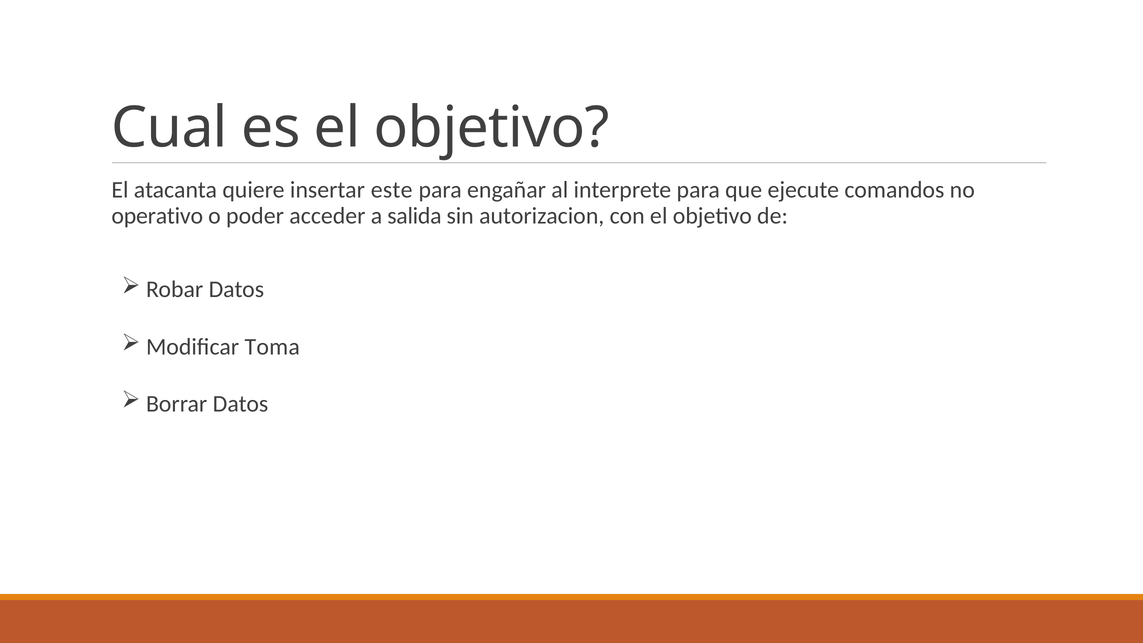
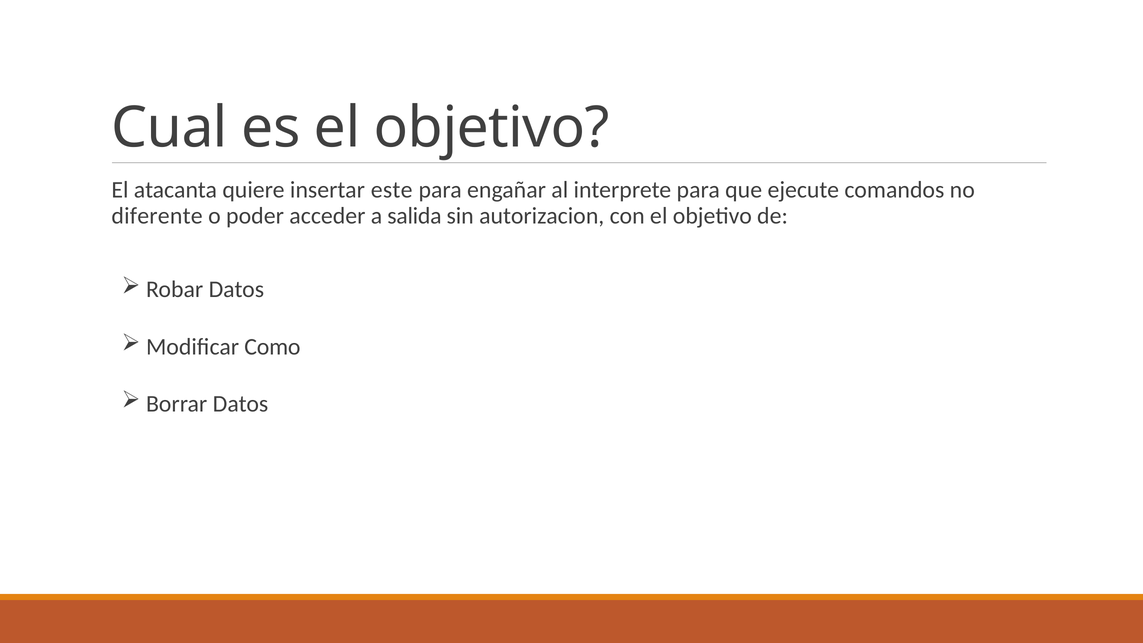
operativo: operativo -> diferente (157, 216)
Toma: Toma -> Como (272, 347)
